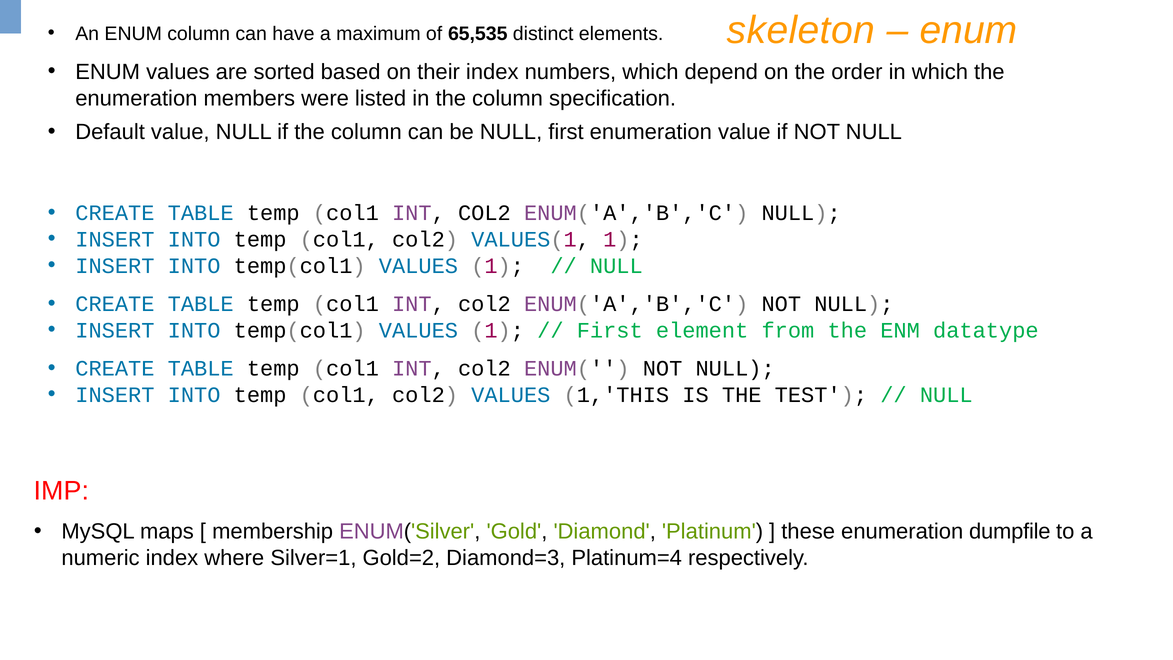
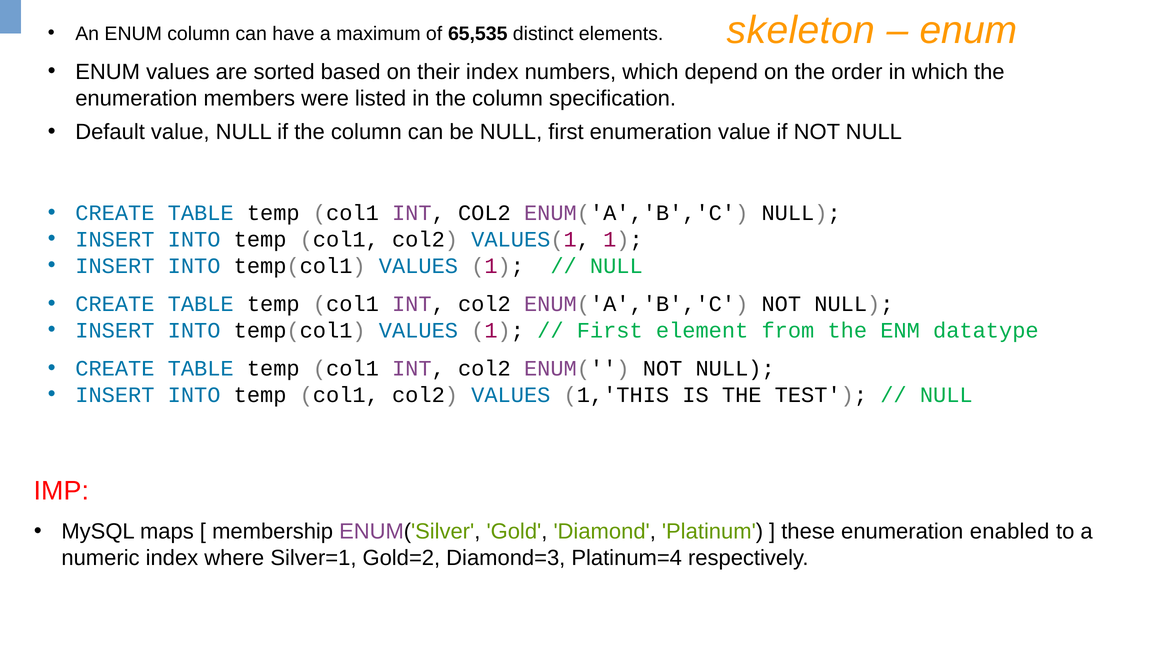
dumpfile: dumpfile -> enabled (1010, 531)
